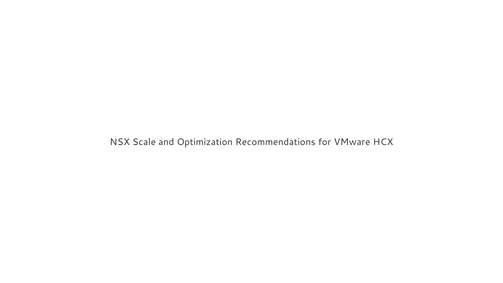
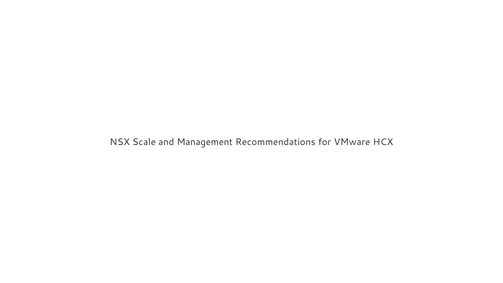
Optimization: Optimization -> Management (205, 142)
